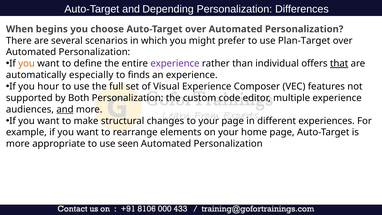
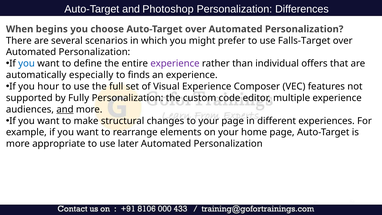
Depending: Depending -> Photoshop (168, 9)
Plan-Target: Plan-Target -> Falls-Target (304, 41)
you colour: orange -> blue (27, 64)
that underline: present -> none (339, 64)
Both: Both -> Fully (79, 98)
seen: seen -> later (128, 144)
